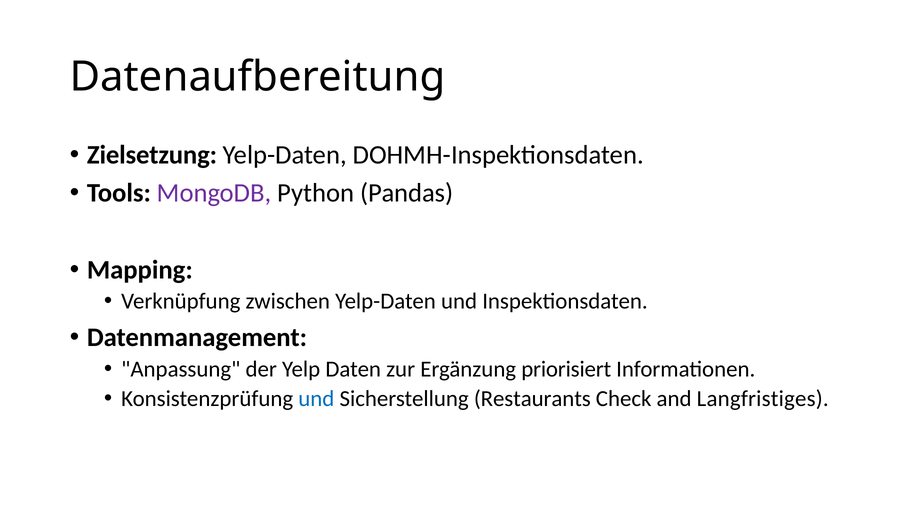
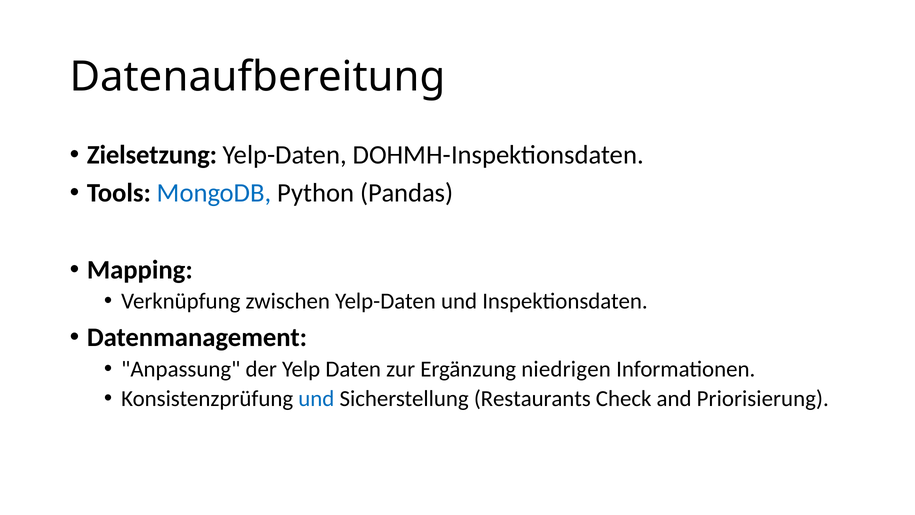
MongoDB colour: purple -> blue (214, 193)
priorisiert: priorisiert -> niedrigen (566, 369)
Langfristiges: Langfristiges -> Priorisierung (763, 398)
